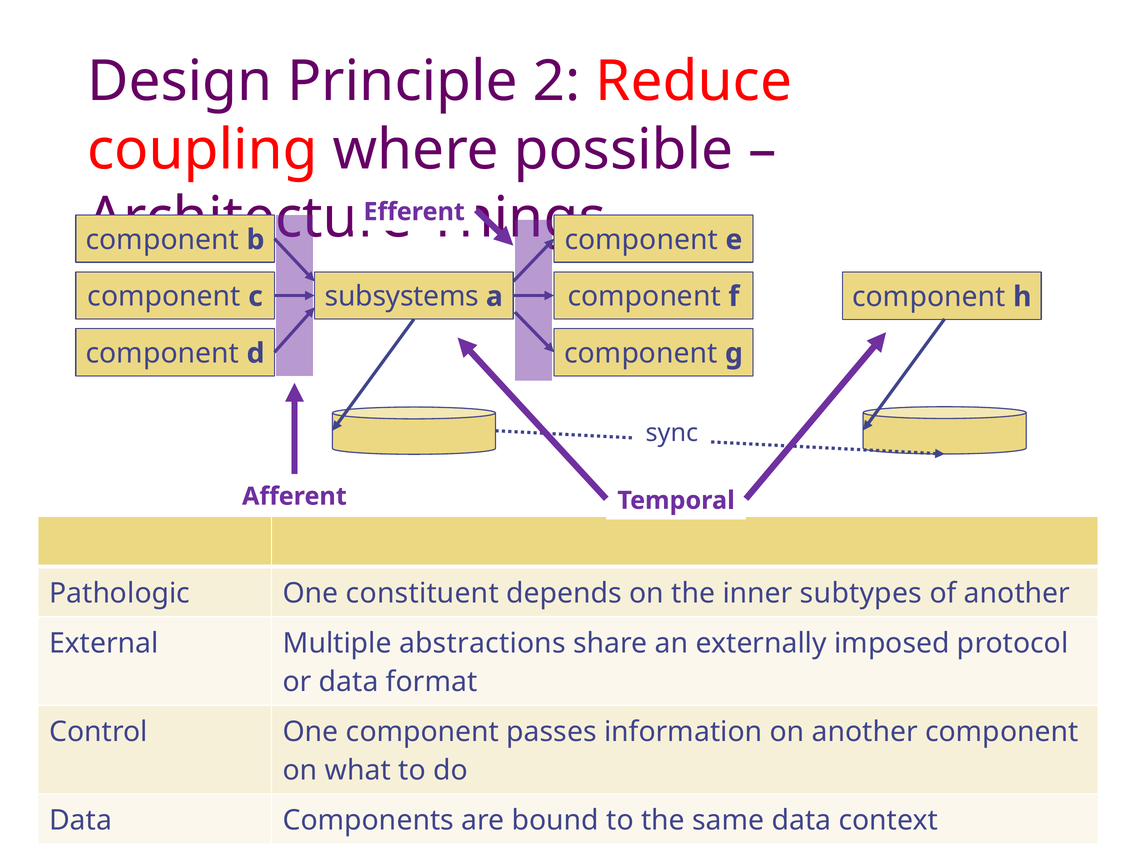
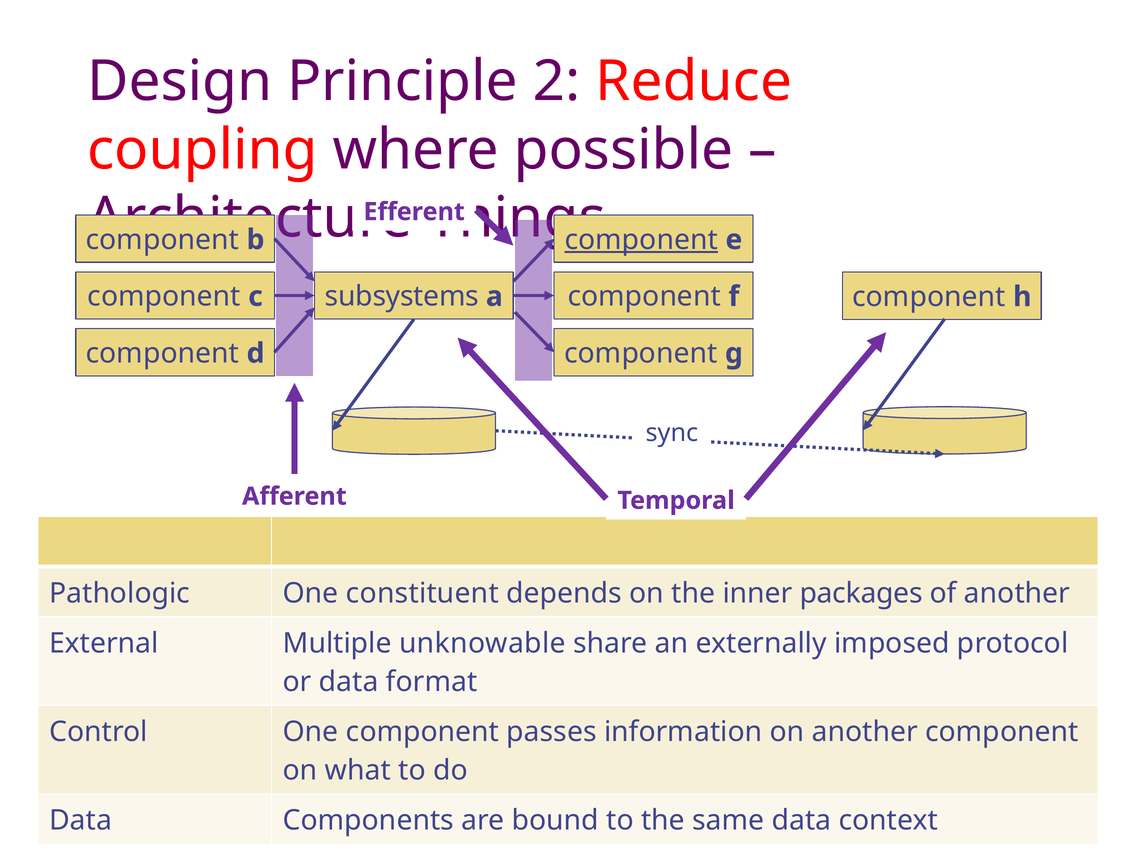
component underline: none -> present (641, 240)
subtypes: subtypes -> packages (861, 593)
abstractions: abstractions -> unknowable (482, 643)
